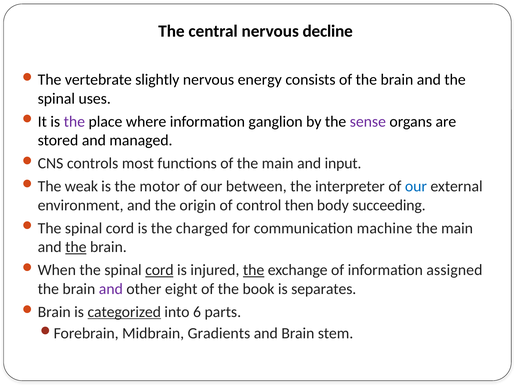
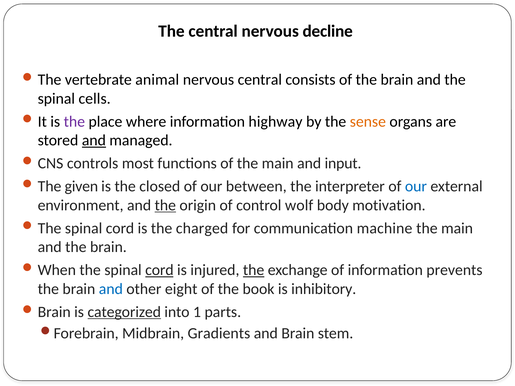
slightly: slightly -> animal (157, 80)
nervous energy: energy -> central (260, 80)
uses: uses -> cells (95, 99)
ganglion: ganglion -> highway (275, 122)
sense colour: purple -> orange (368, 122)
and underline: none -> present (94, 140)
weak: weak -> given (81, 186)
motor: motor -> closed (160, 186)
the underline: none -> present (165, 205)
then: then -> wolf (299, 205)
succeeding: succeeding -> motivation (389, 205)
the underline: present -> none (76, 247)
assigned: assigned -> prevents (454, 270)
and colour: purple -> blue (111, 289)
separates: separates -> inhibitory (324, 289)
6: 6 -> 1 (197, 312)
